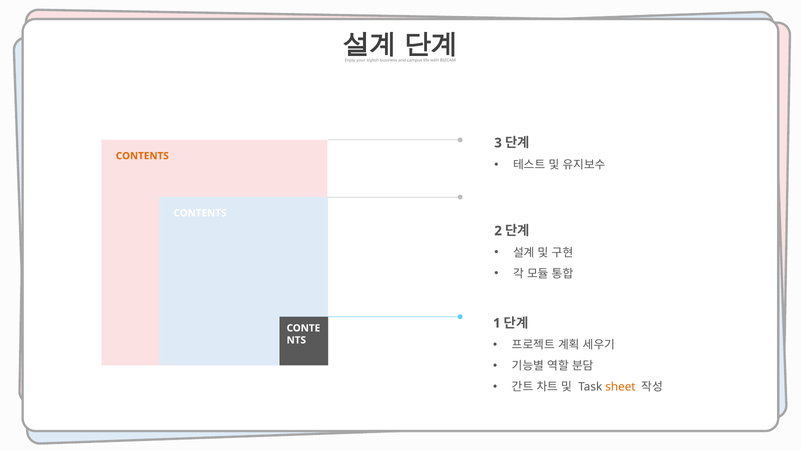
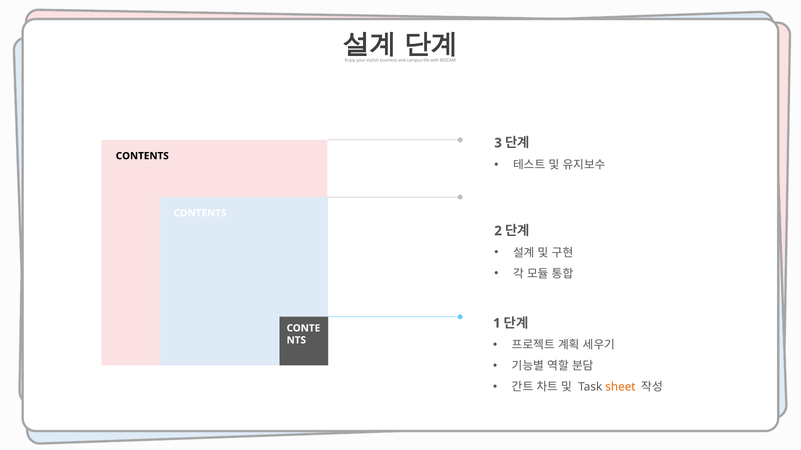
CONTENTS colour: orange -> black (142, 156)
